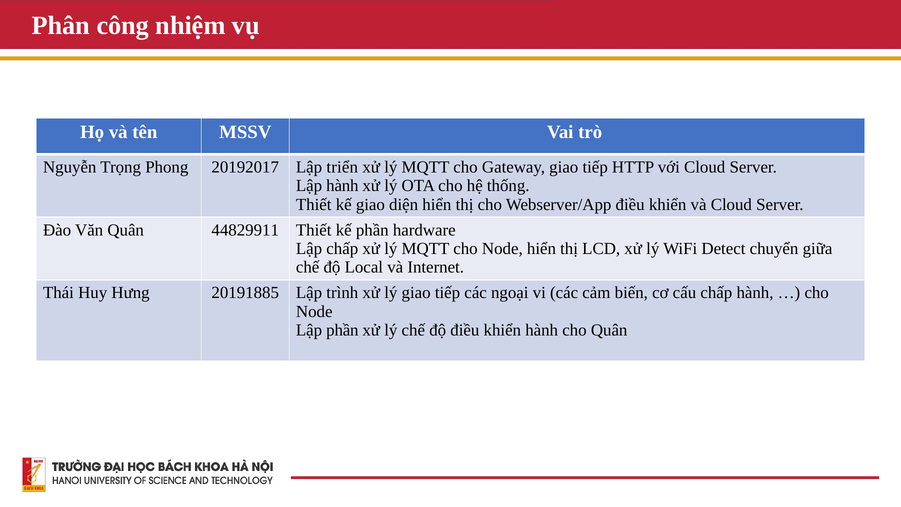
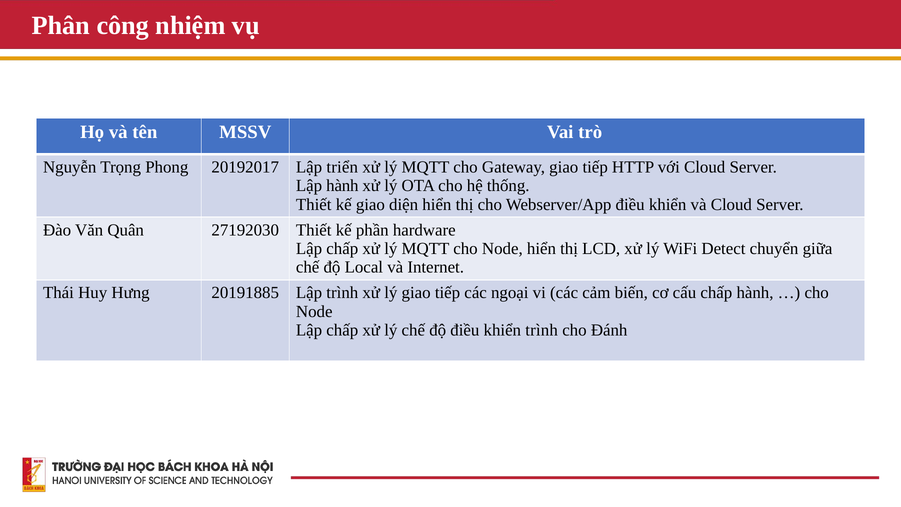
44829911: 44829911 -> 27192030 (245, 230)
phần: phần -> chấp (342, 330)
khiển hành: hành -> trình (542, 330)
cho Quân: Quân -> Đánh (609, 330)
